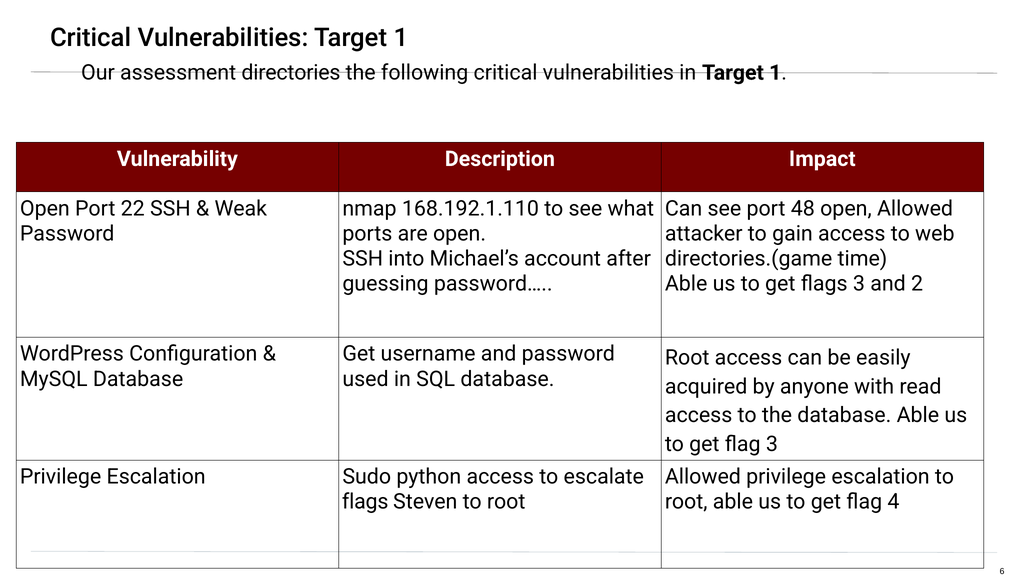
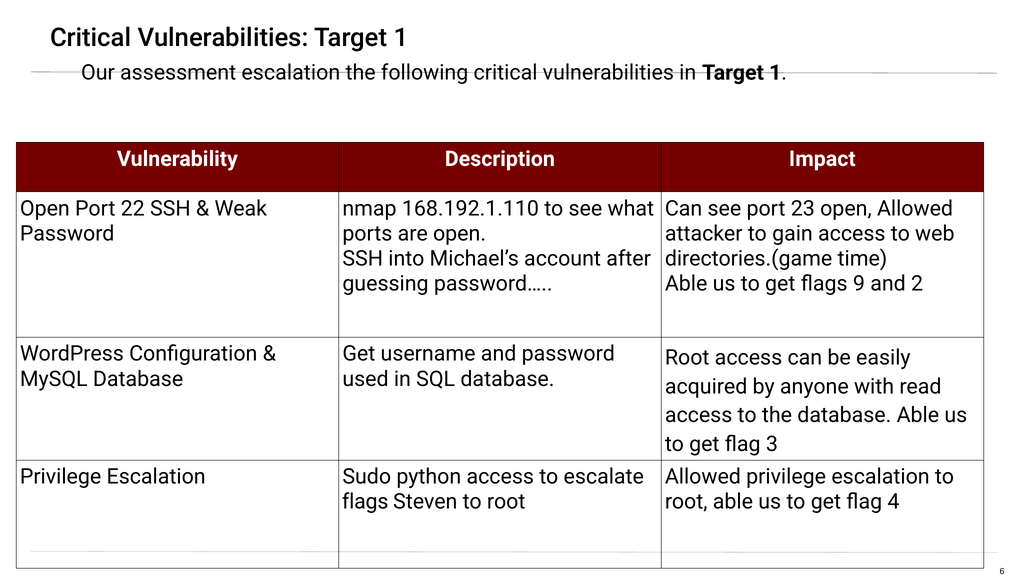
assessment directories: directories -> escalation (291, 73)
48: 48 -> 23 (803, 209)
flags 3: 3 -> 9 (859, 284)
